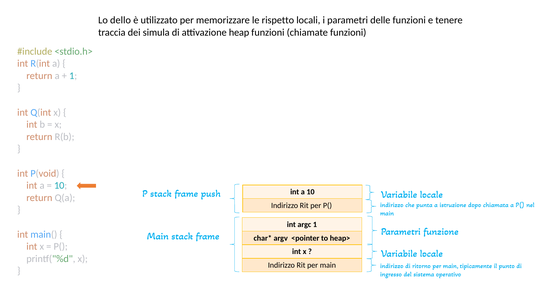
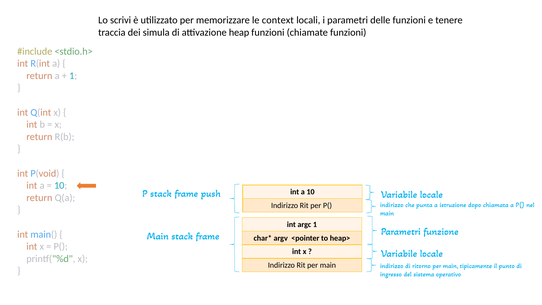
dello: dello -> scrivi (121, 20)
rispetto: rispetto -> context (278, 20)
